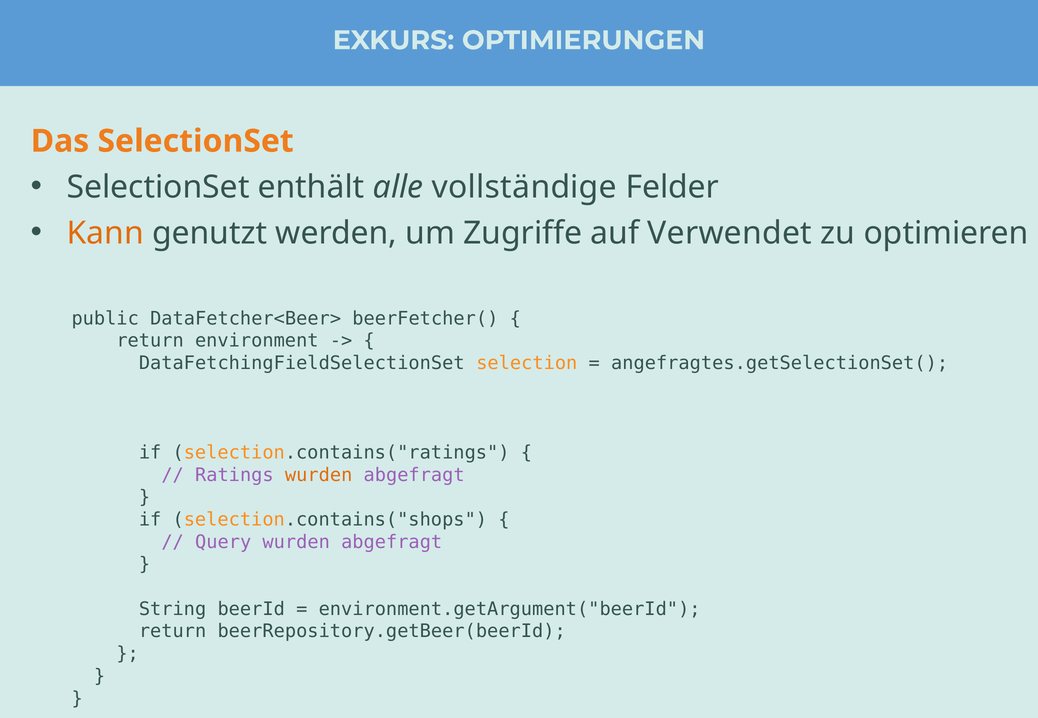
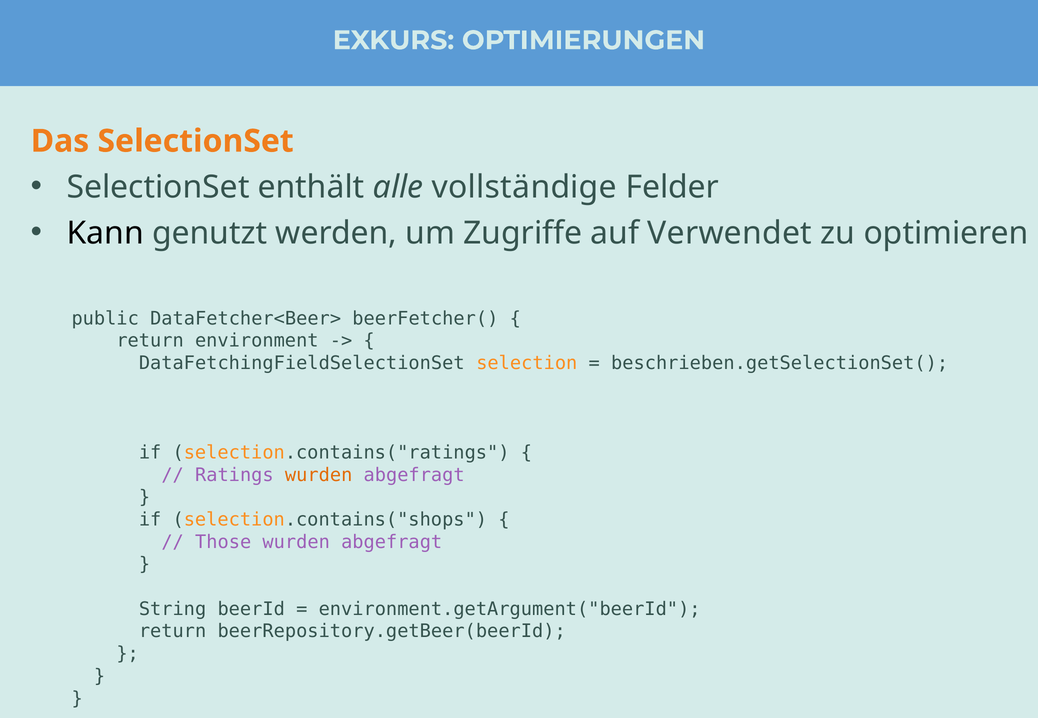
Kann colour: orange -> black (105, 233)
angefragtes.getSelectionSet(: angefragtes.getSelectionSet( -> beschrieben.getSelectionSet( (780, 363)
Query: Query -> Those (223, 542)
